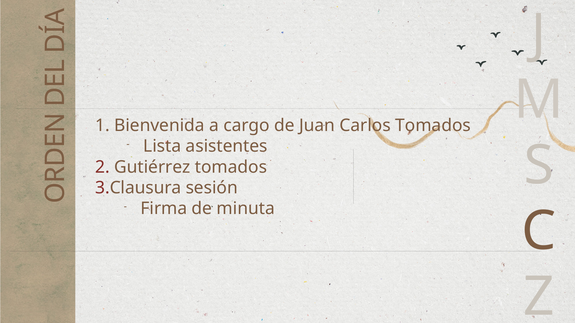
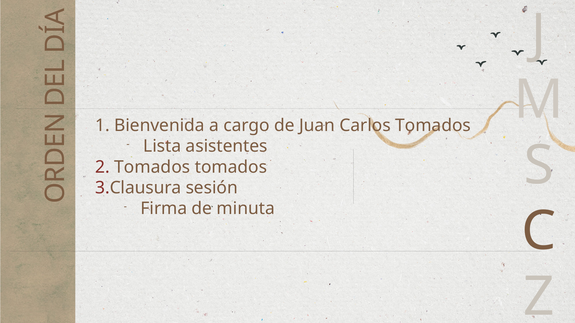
Gutiérrez: Gutiérrez -> Tomados (152, 167)
